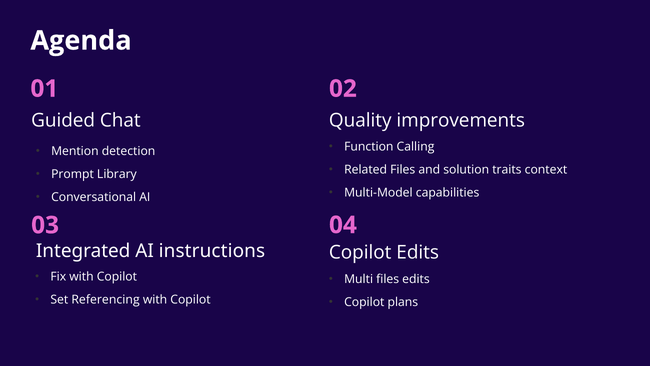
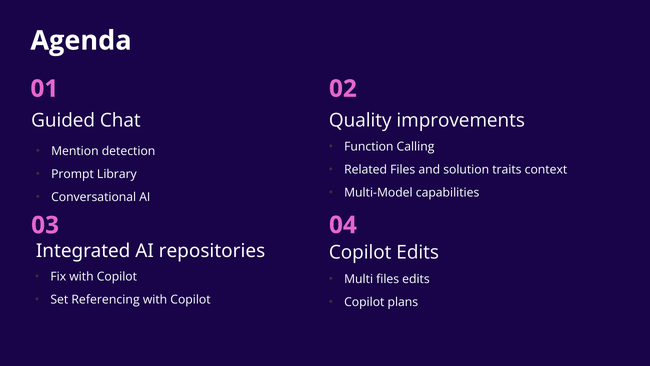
instructions: instructions -> repositories (212, 251)
